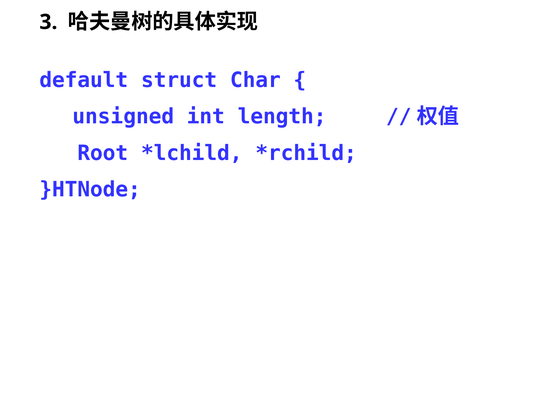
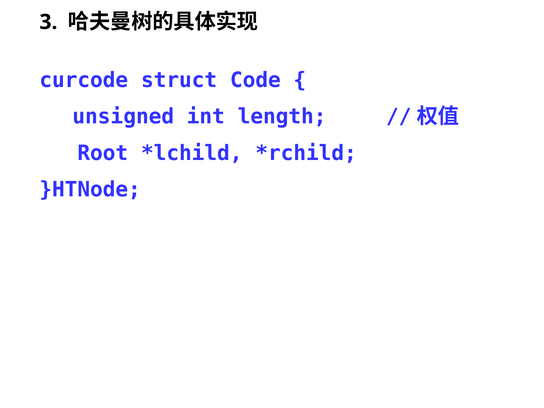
default: default -> curcode (84, 80)
Char: Char -> Code (255, 80)
